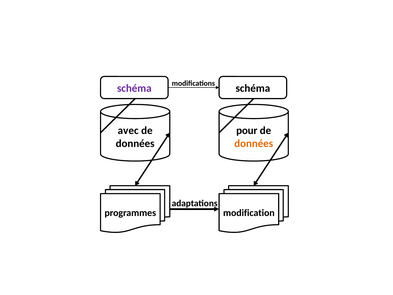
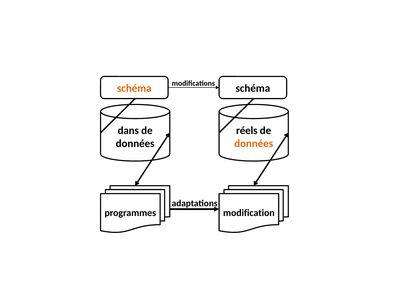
schéma colour: purple -> orange (134, 88)
avec: avec -> dans (128, 130)
pour: pour -> réels (247, 130)
